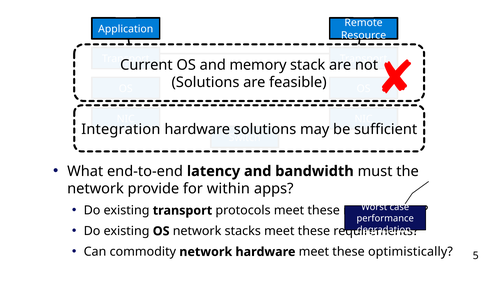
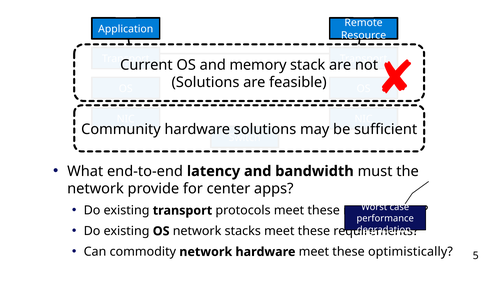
Integration: Integration -> Community (121, 129)
within: within -> center (228, 189)
